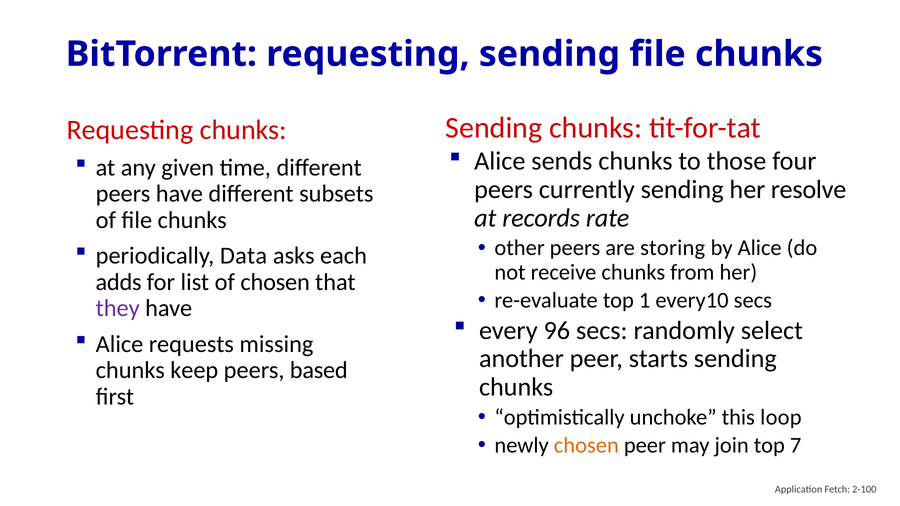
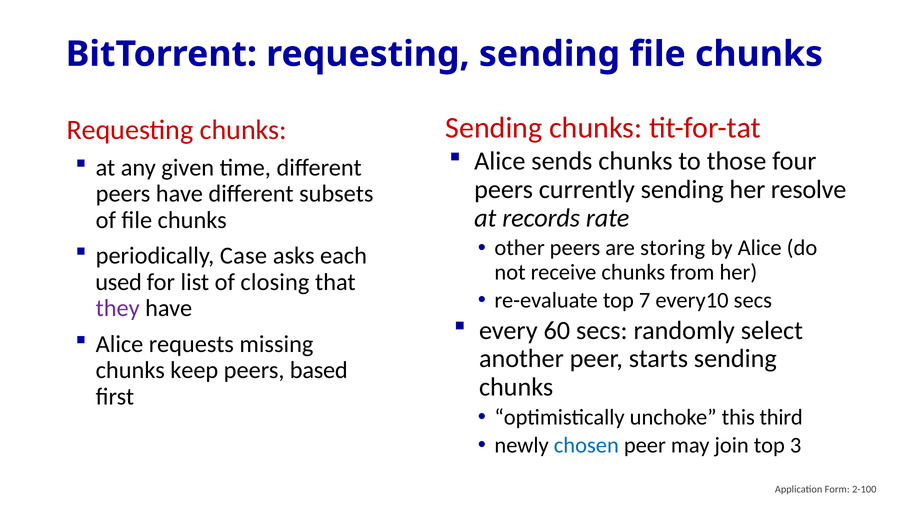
Data: Data -> Case (244, 256)
adds: adds -> used (119, 282)
of chosen: chosen -> closing (275, 282)
1: 1 -> 7 (645, 301)
96: 96 -> 60 (557, 331)
loop: loop -> third (781, 417)
chosen colour: orange -> blue (586, 445)
7: 7 -> 3 (796, 445)
Fetch: Fetch -> Form (837, 490)
